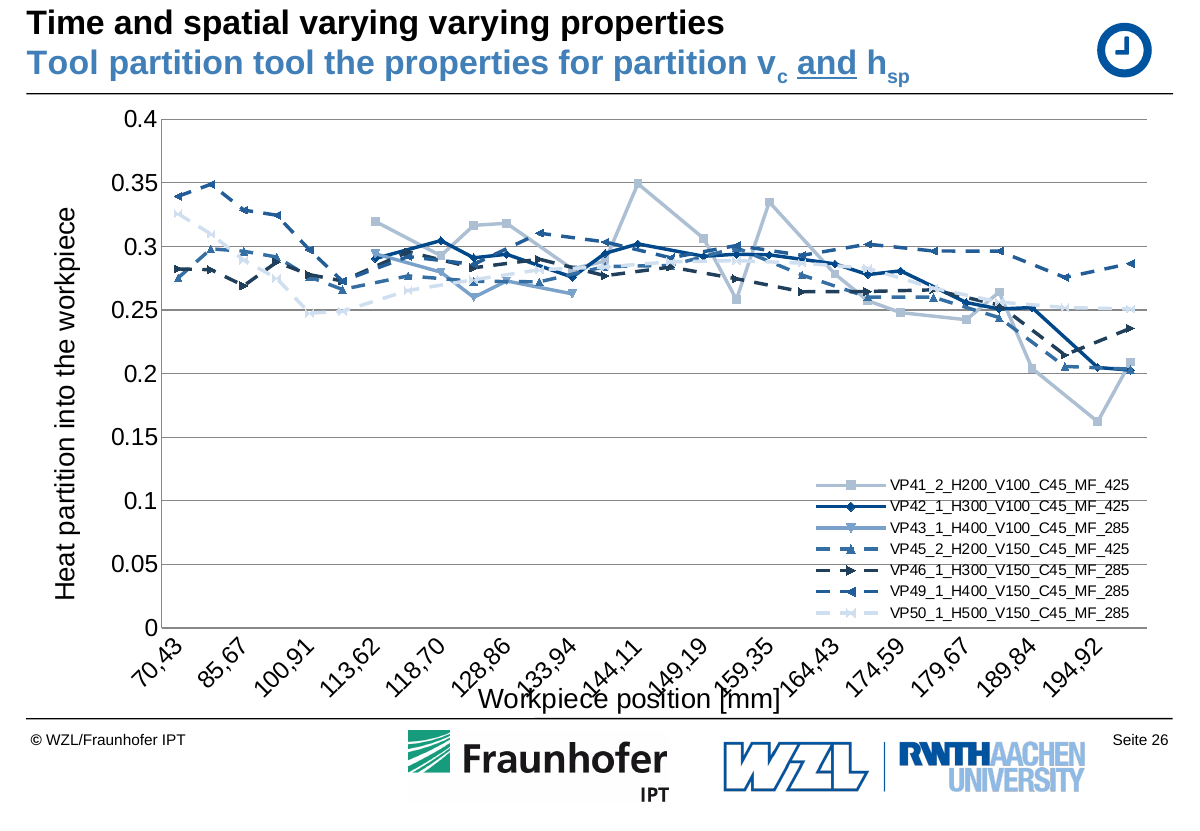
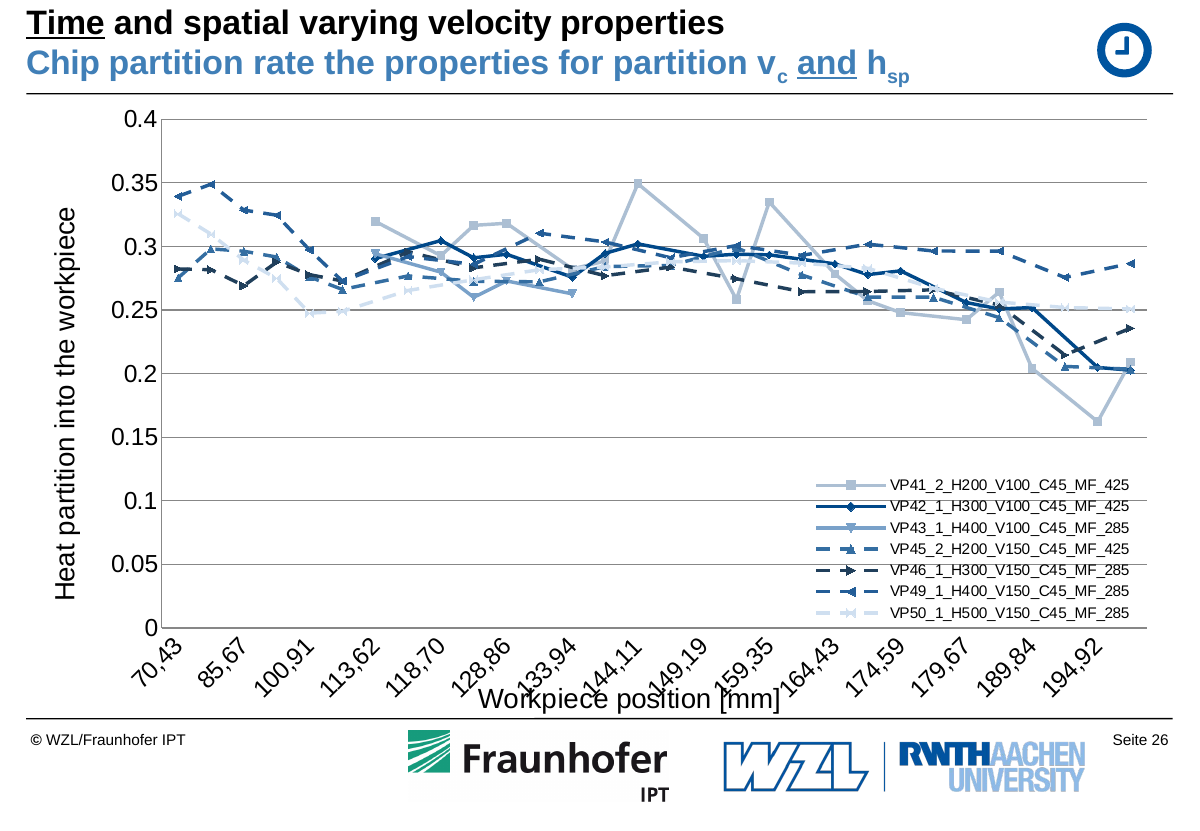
Time underline: none -> present (66, 23)
varying varying: varying -> velocity (490, 23)
Tool: Tool -> Chip (63, 64)
partition tool: tool -> rate (284, 64)
